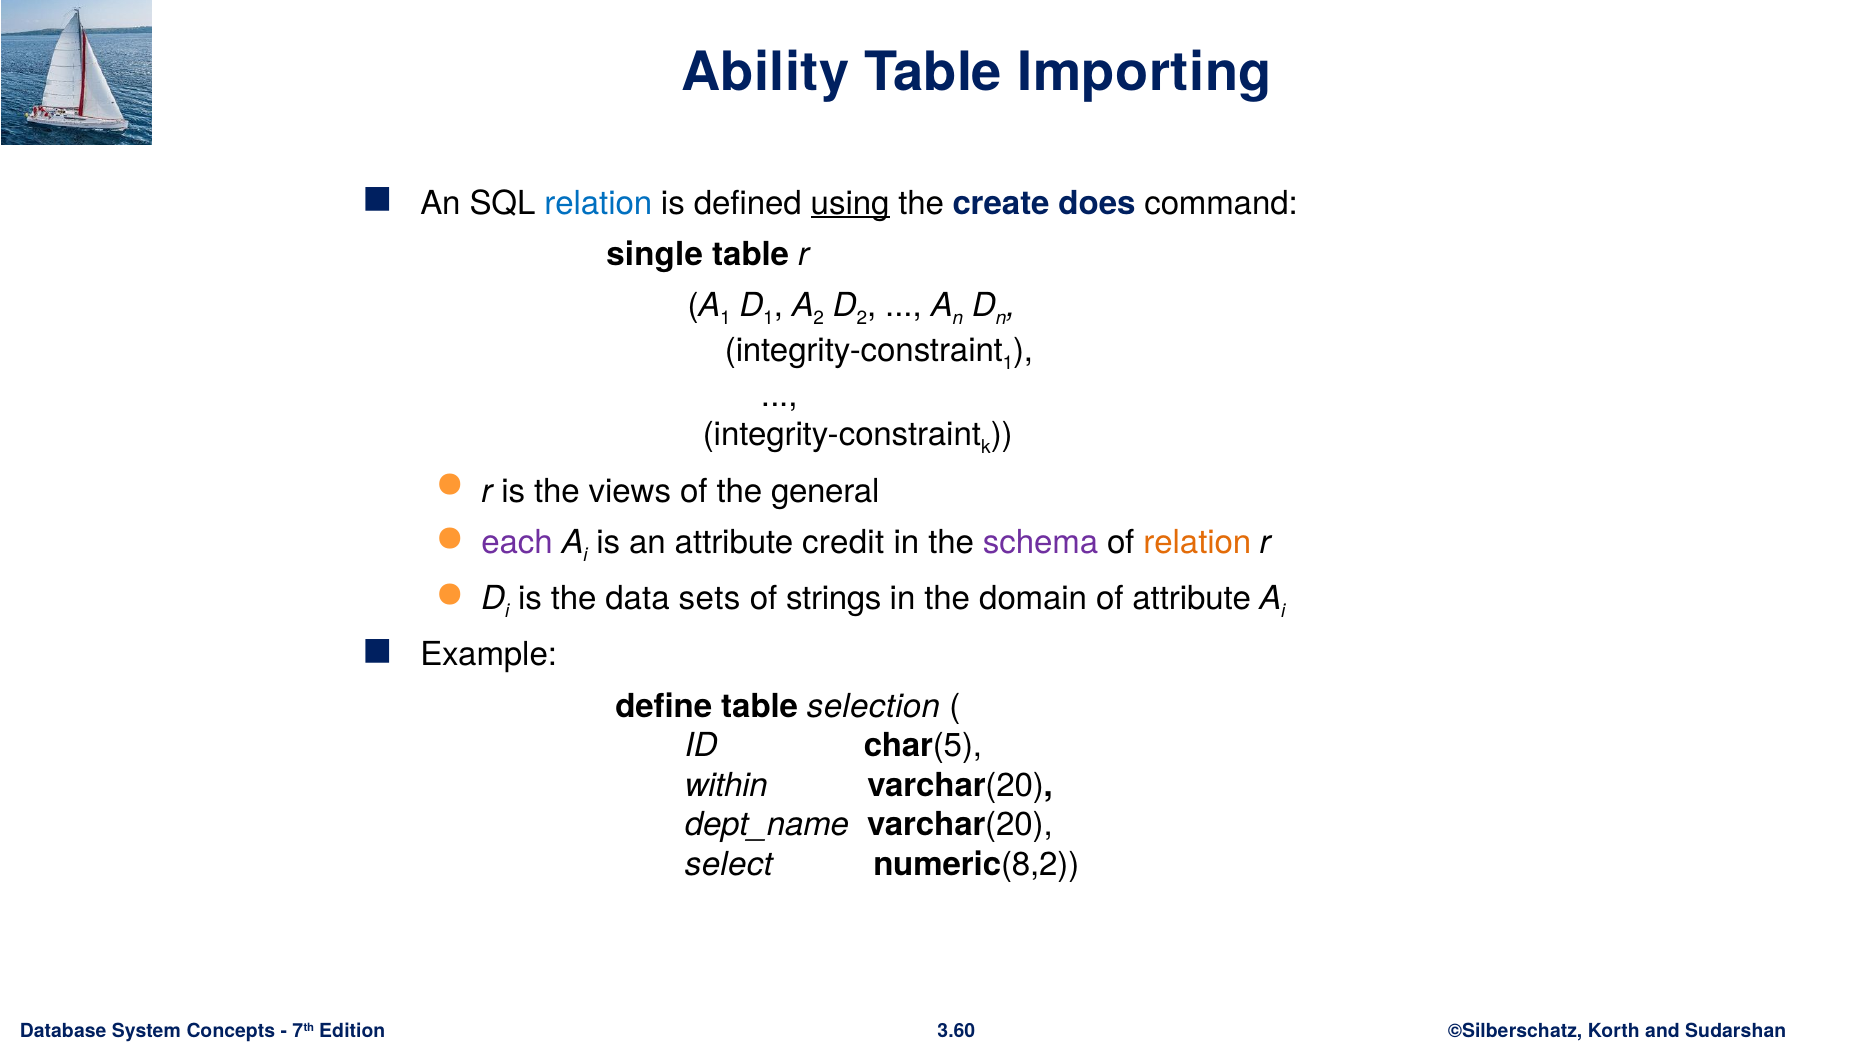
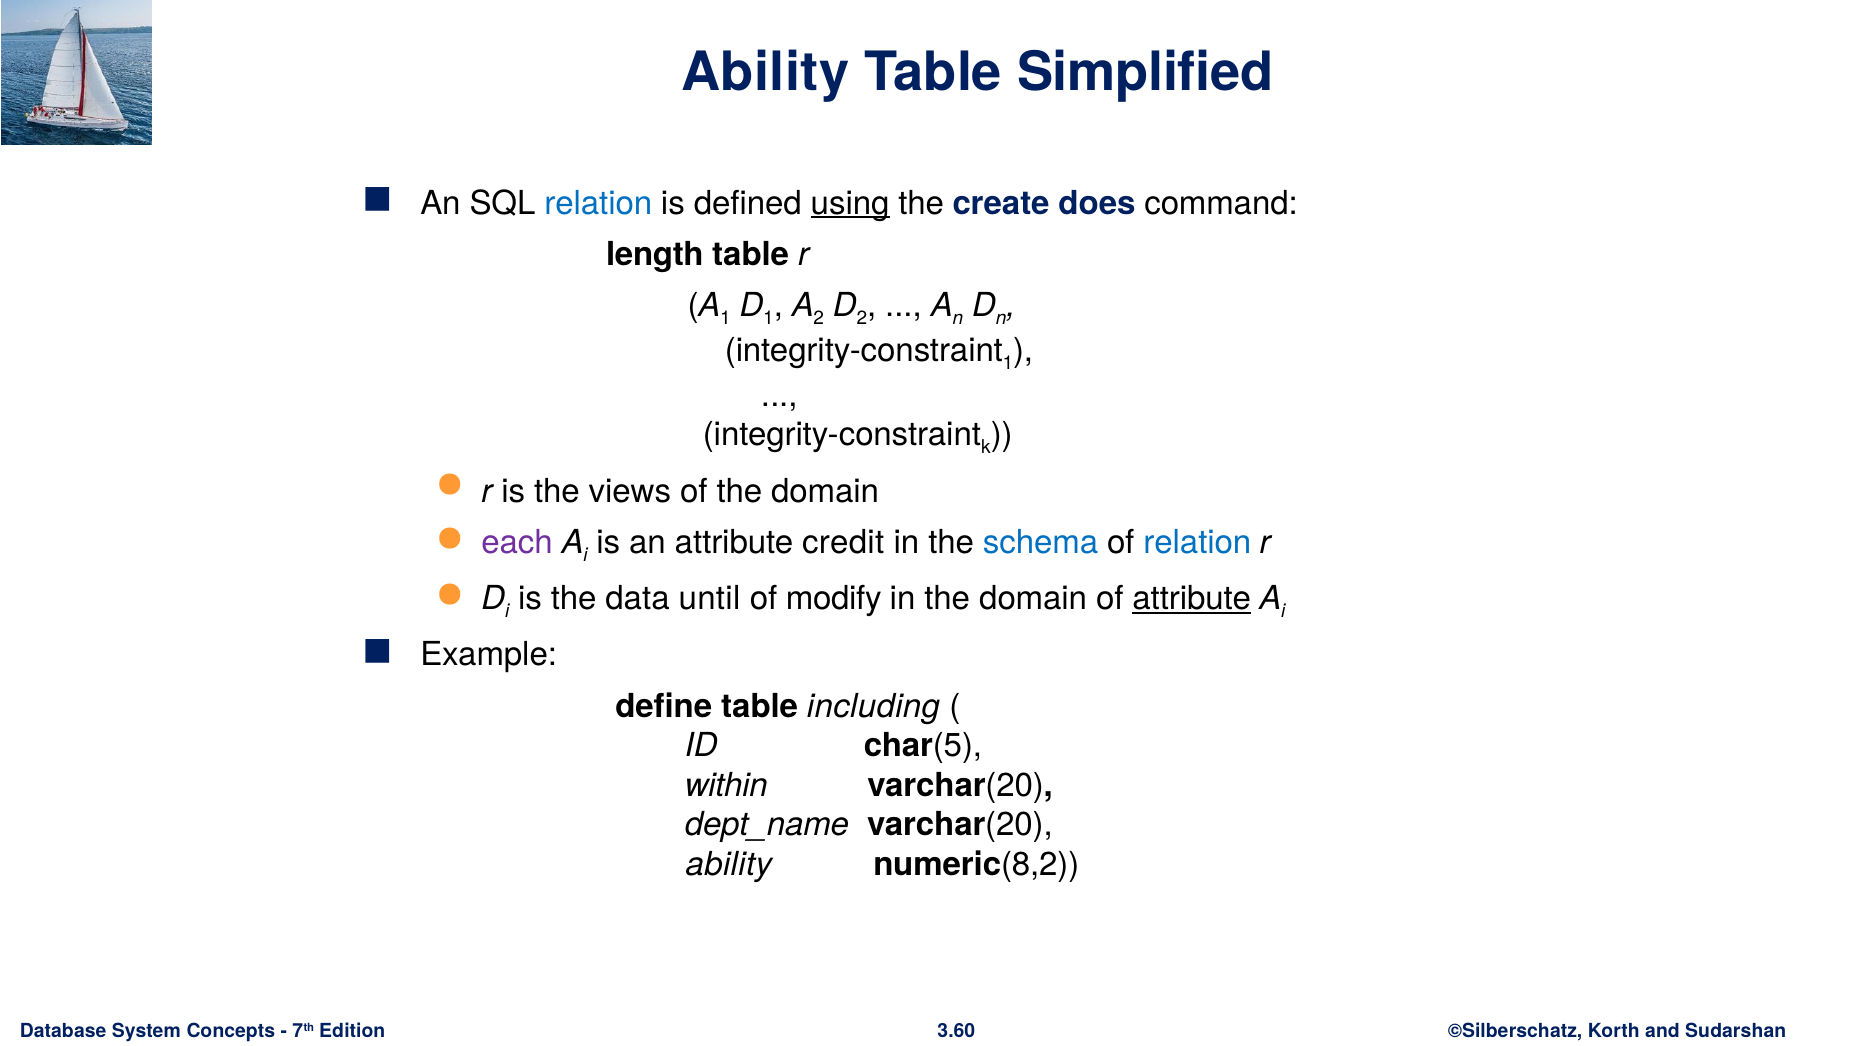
Importing: Importing -> Simplified (1145, 73)
single: single -> length (655, 254)
of the general: general -> domain (825, 491)
schema colour: purple -> blue (1041, 542)
relation colour: orange -> blue (1197, 542)
sets: sets -> until (710, 598)
strings: strings -> modify (834, 598)
attribute underline: none -> present (1192, 598)
selection: selection -> including (873, 706)
select: select -> ability (729, 864)
